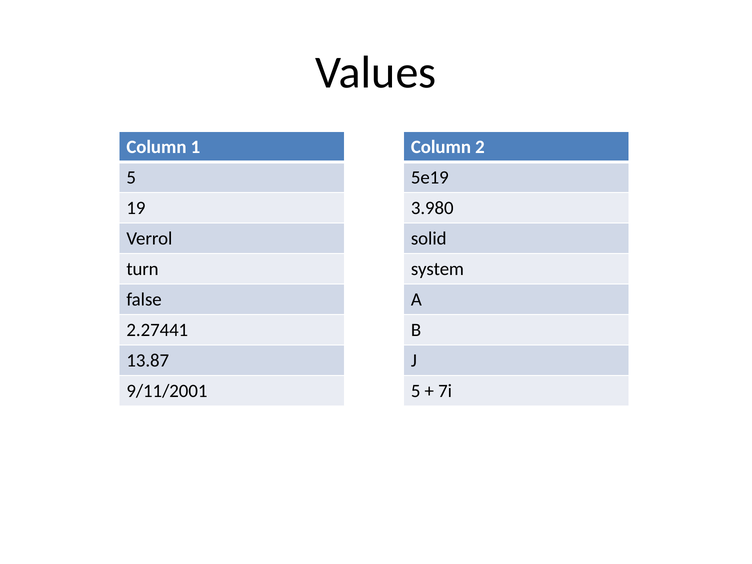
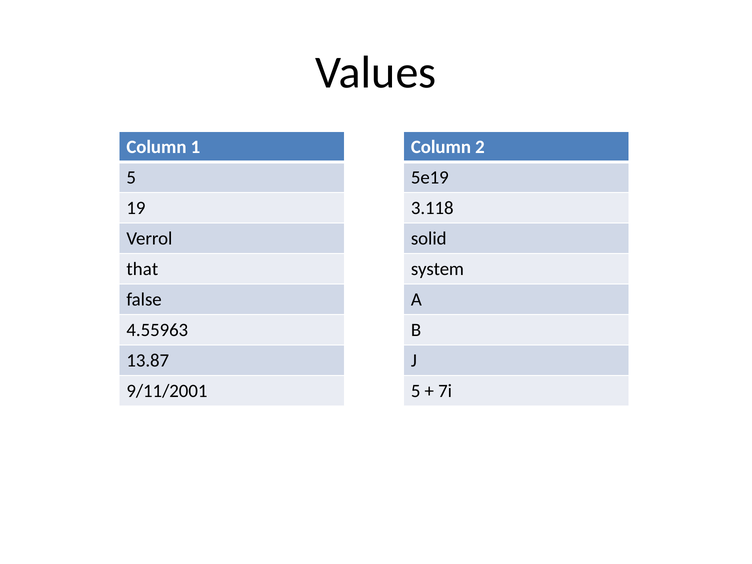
3.980: 3.980 -> 3.118 (432, 208)
turn: turn -> that (142, 269)
2.27441: 2.27441 -> 4.55963 (157, 330)
